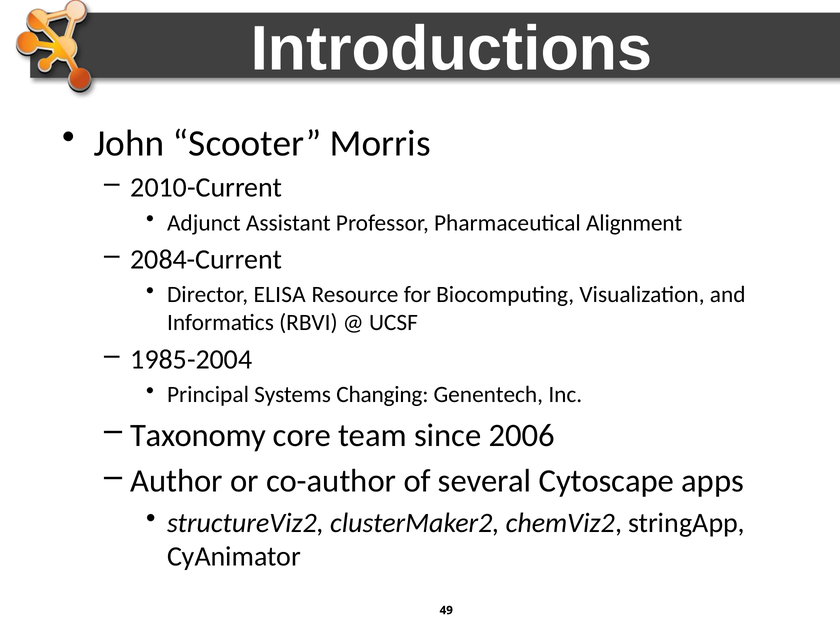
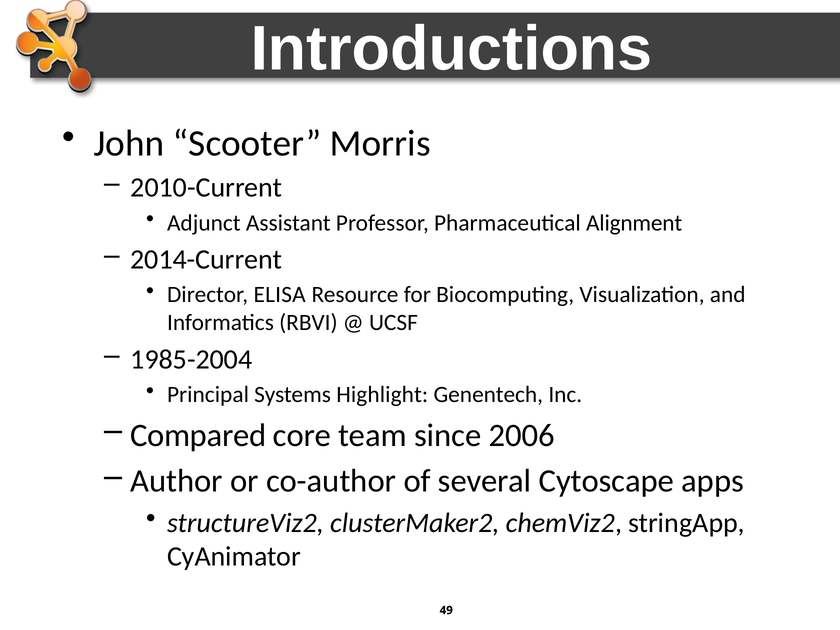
2084-Current: 2084-Current -> 2014-Current (206, 260)
Changing: Changing -> Highlight (382, 395)
Taxonomy: Taxonomy -> Compared (198, 435)
